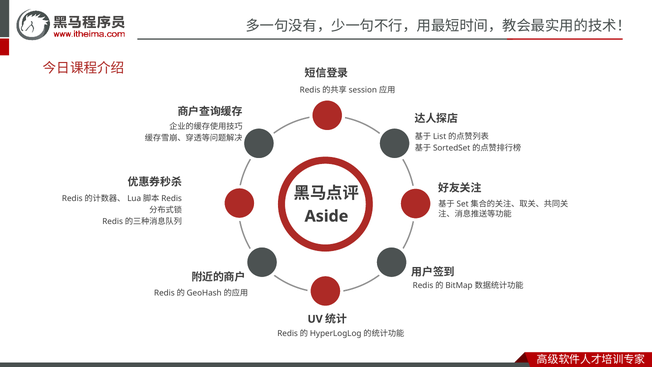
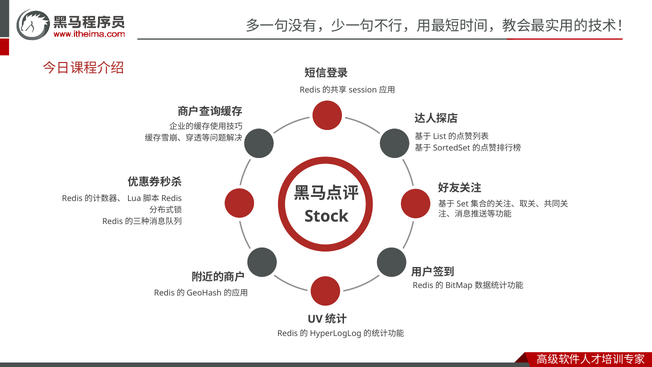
Aside: Aside -> Stock (326, 216)
